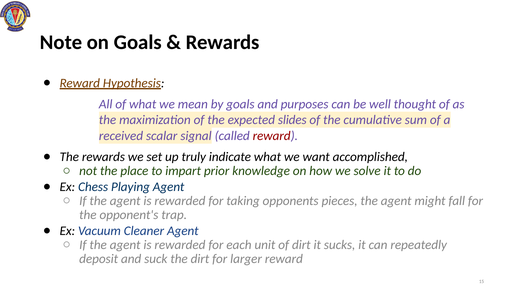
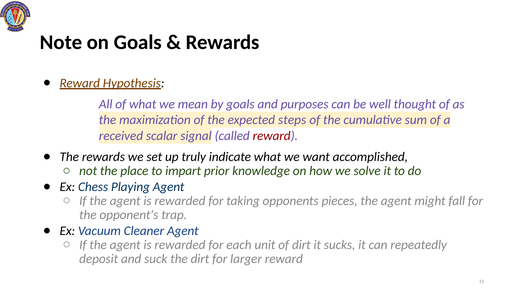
slides: slides -> steps (292, 120)
